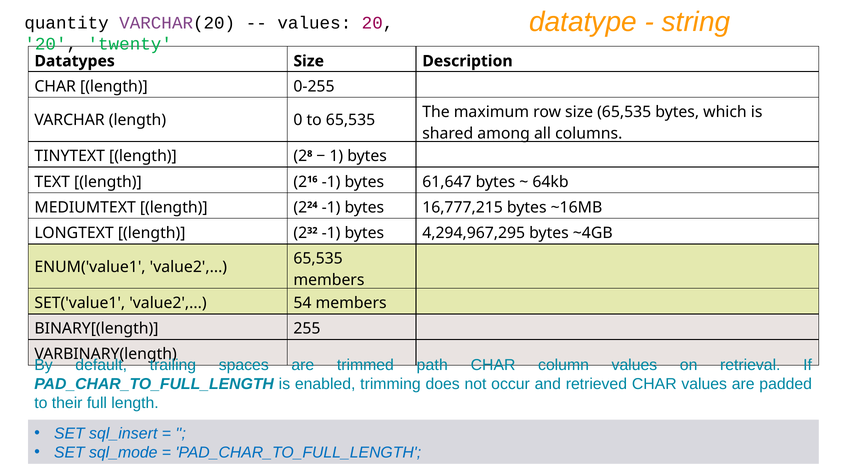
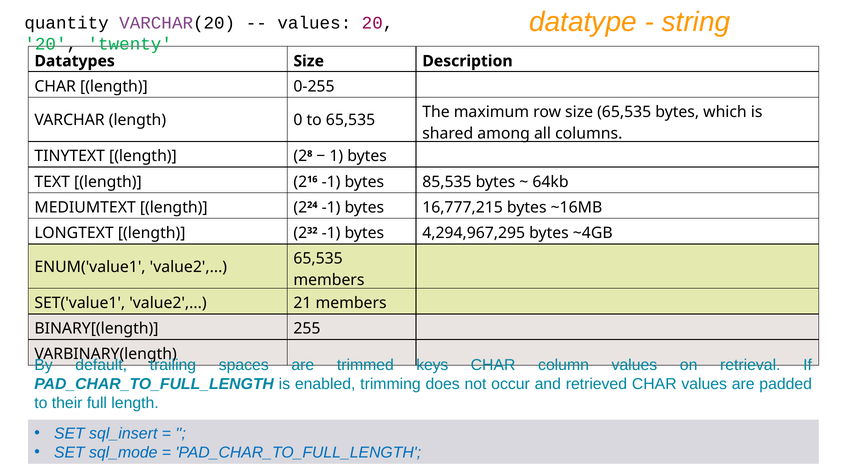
61,647: 61,647 -> 85,535 (447, 182)
54: 54 -> 21 (302, 303)
path: path -> keys (432, 365)
